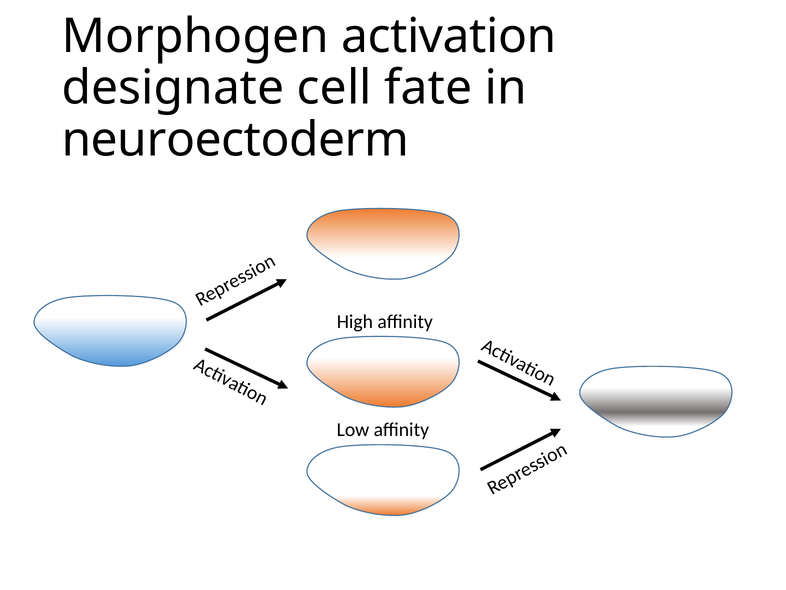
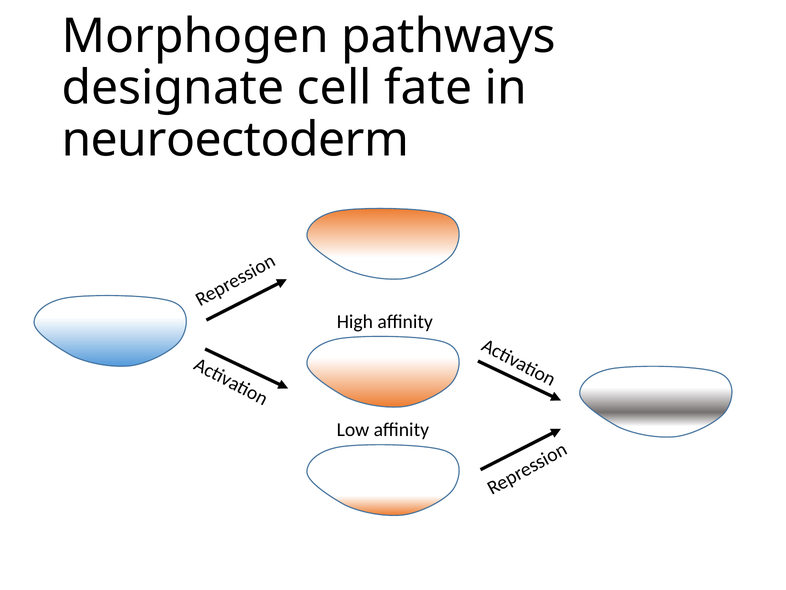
activation: activation -> pathways (449, 36)
